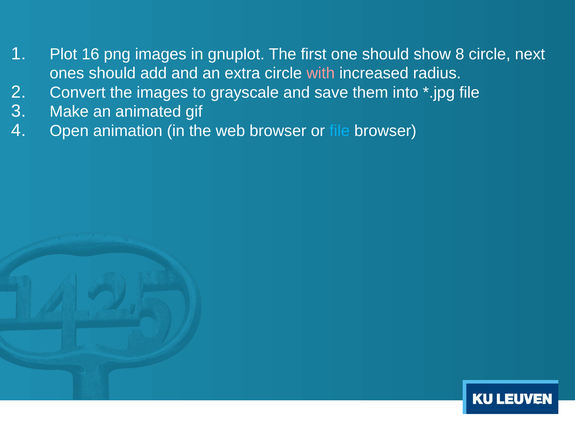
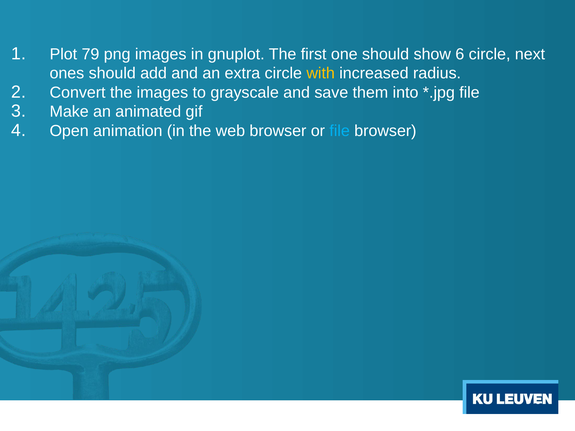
16: 16 -> 79 (90, 54)
8: 8 -> 6 (460, 54)
with colour: pink -> yellow (321, 73)
